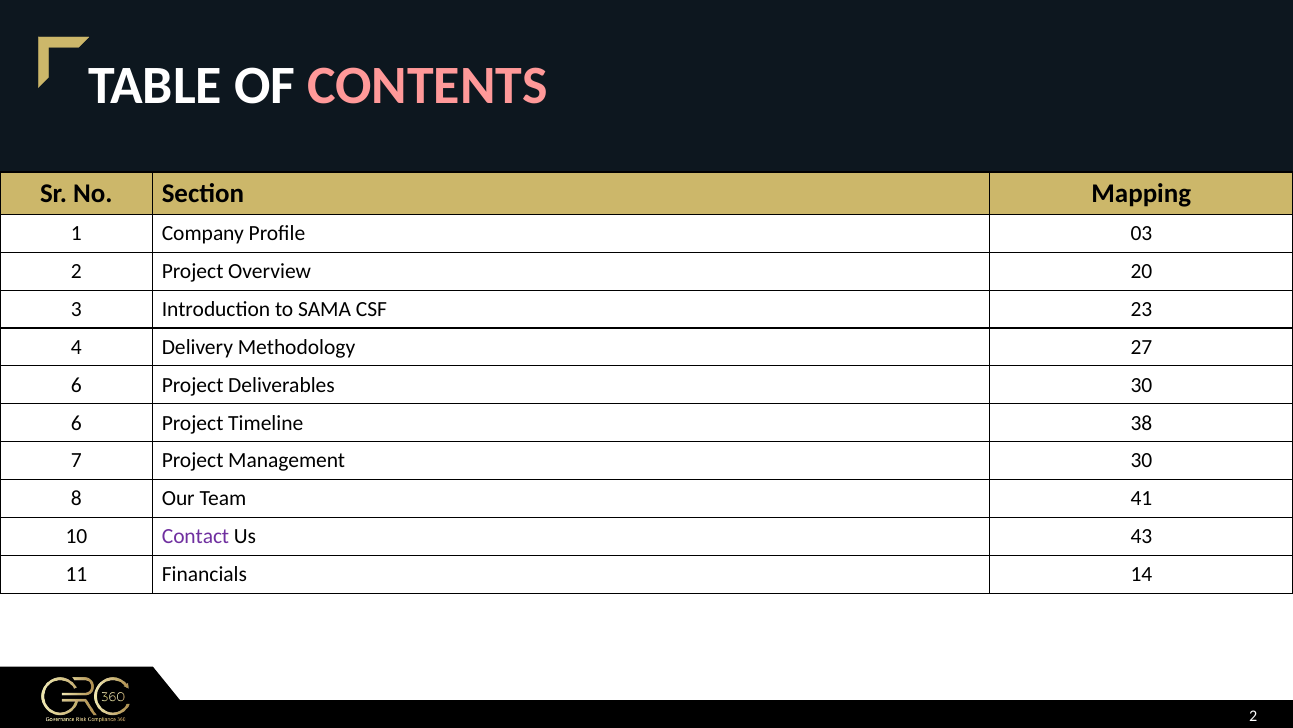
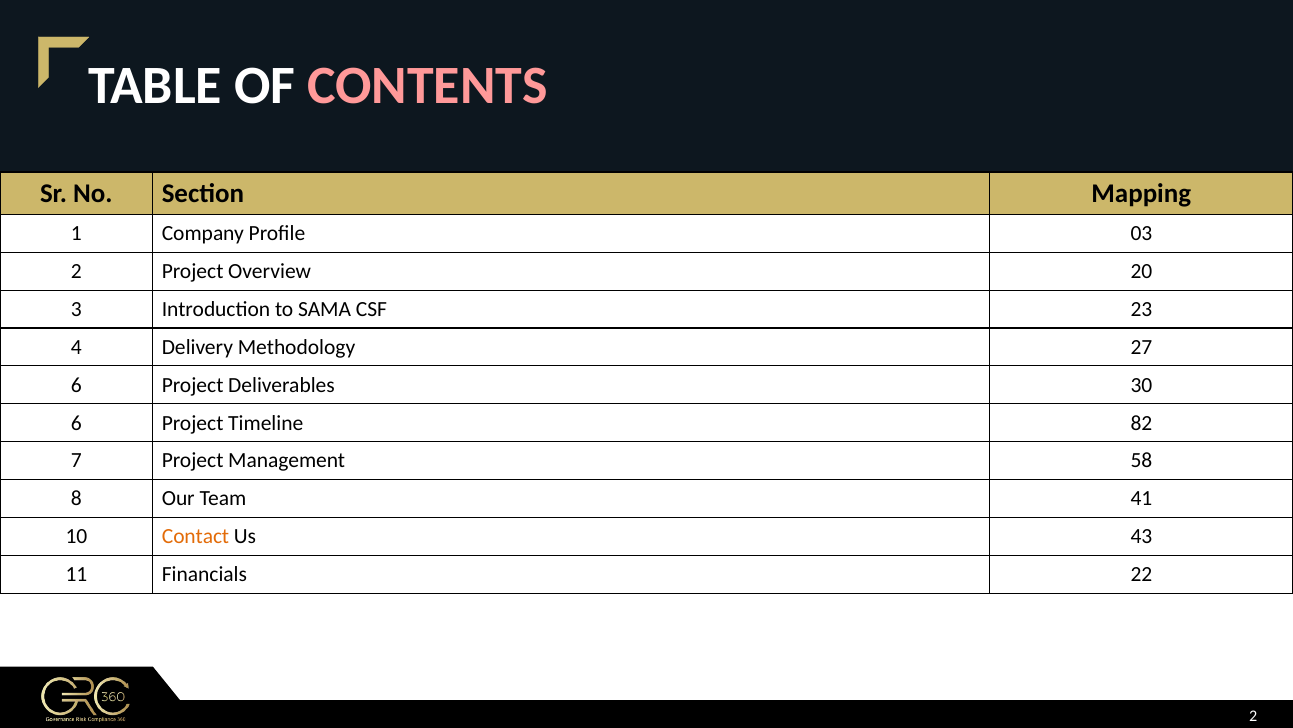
38: 38 -> 82 (1141, 423)
Management 30: 30 -> 58 (1141, 460)
Contact colour: purple -> orange (196, 536)
14: 14 -> 22 (1141, 574)
